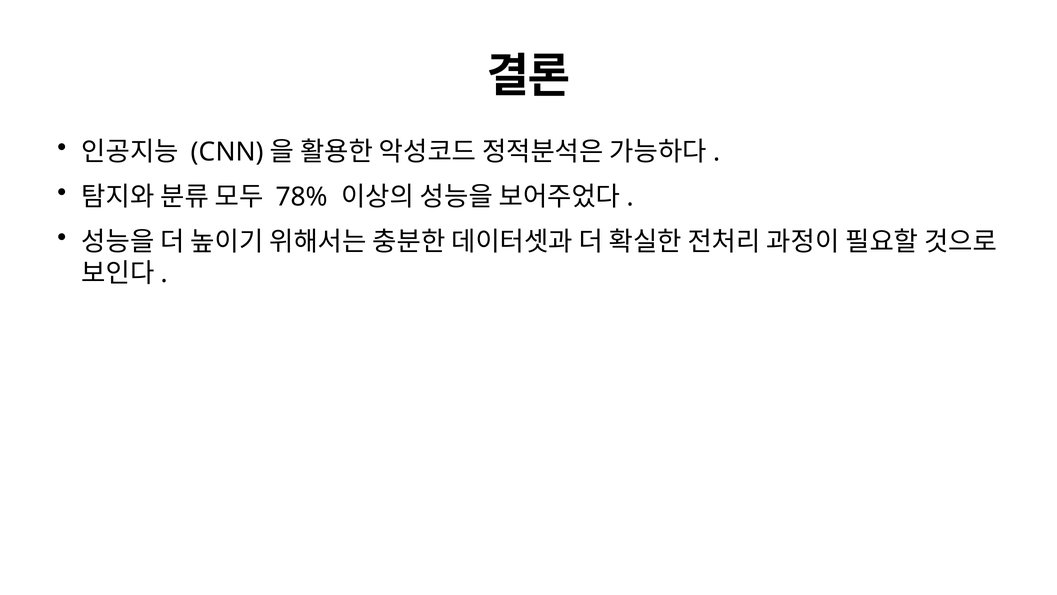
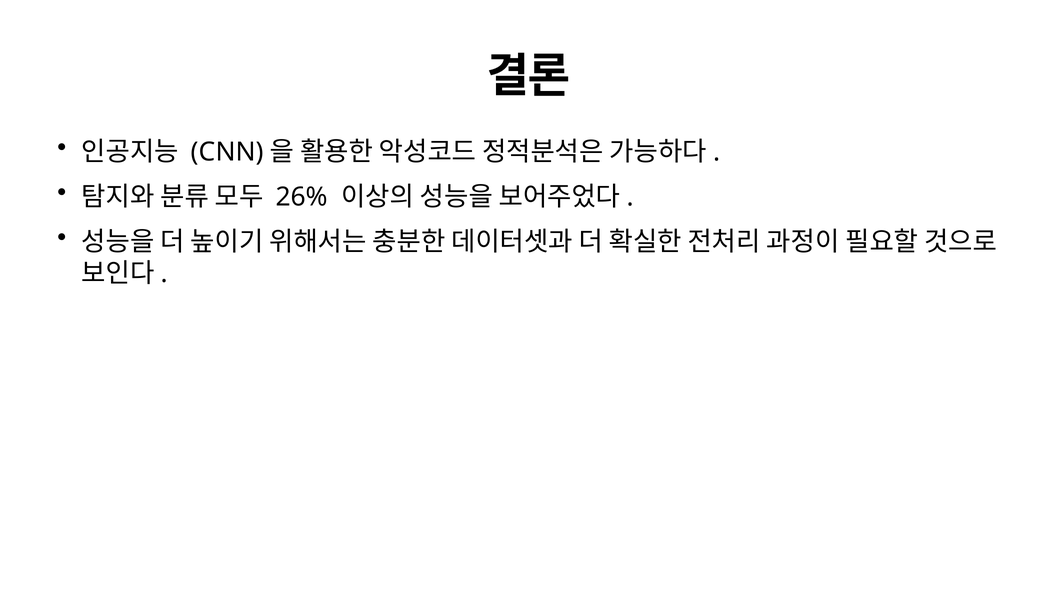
78%: 78% -> 26% (302, 197)
